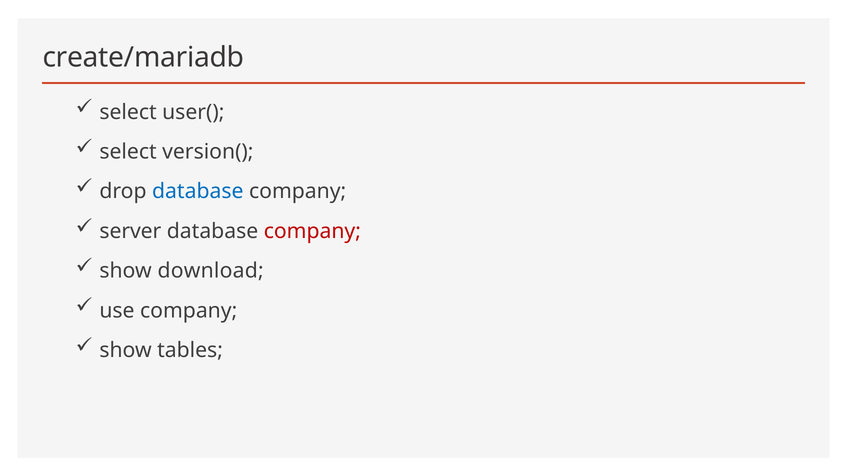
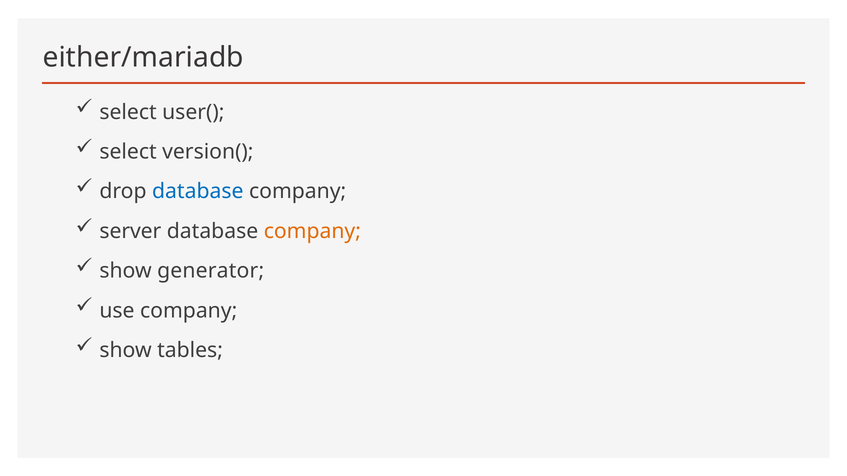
create/mariadb: create/mariadb -> either/mariadb (143, 57)
company colour: red -> orange (312, 231)
download: download -> generator (211, 271)
